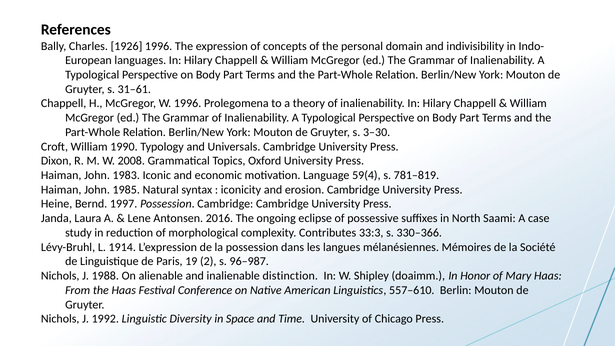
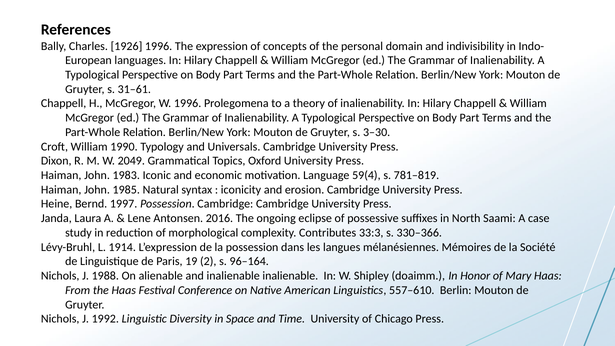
2008: 2008 -> 2049 (131, 161)
96–987: 96–987 -> 96–164 (249, 261)
inalienable distinction: distinction -> inalienable (290, 276)
